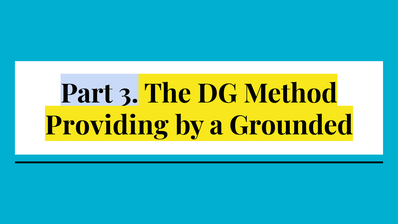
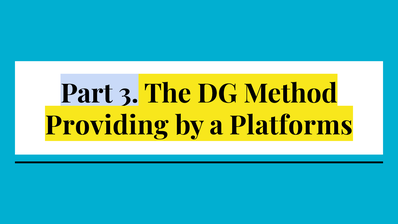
Grounded: Grounded -> Platforms (291, 126)
